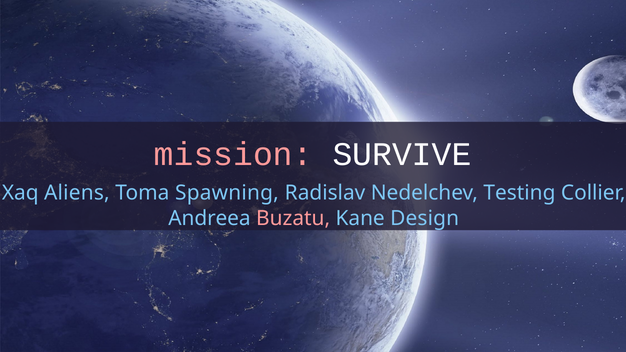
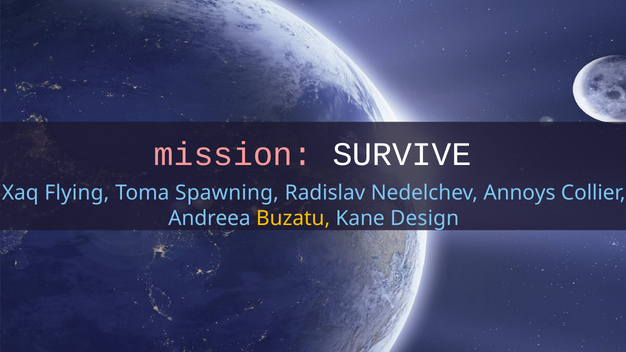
Aliens: Aliens -> Flying (77, 193)
Testing: Testing -> Annoys (519, 193)
Buzatu colour: pink -> yellow (293, 218)
